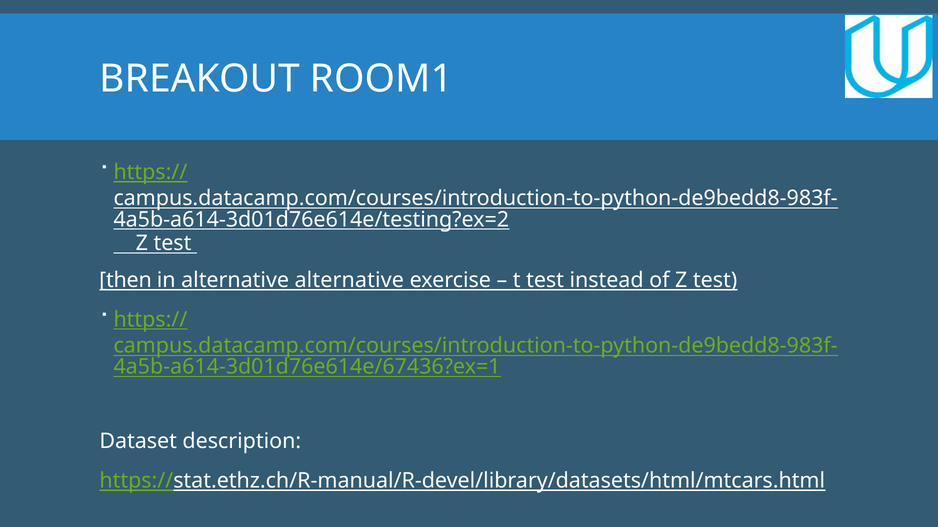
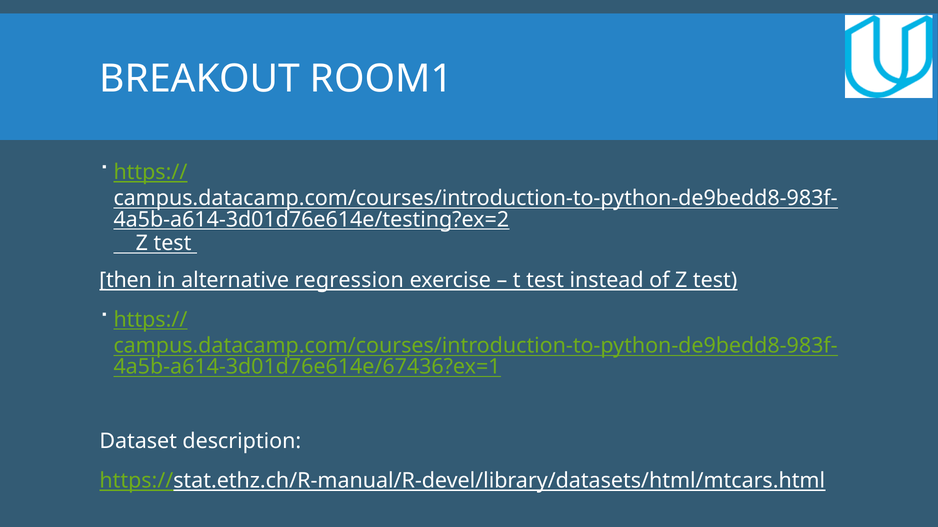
alternative alternative: alternative -> regression (349, 280)
